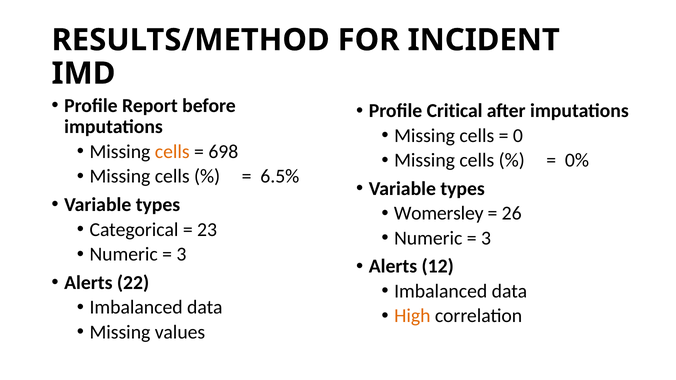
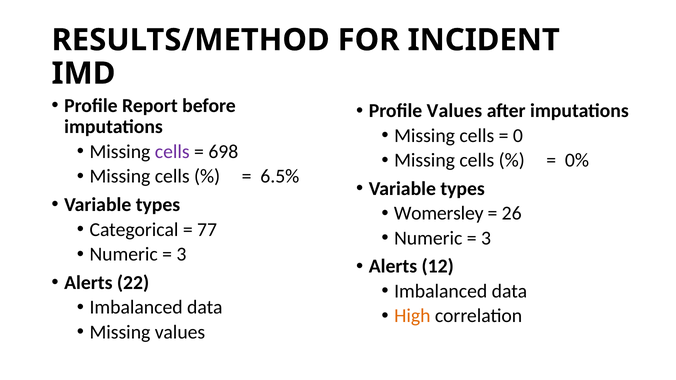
Profile Critical: Critical -> Values (454, 111)
cells colour: orange -> purple (172, 152)
23: 23 -> 77 (207, 230)
